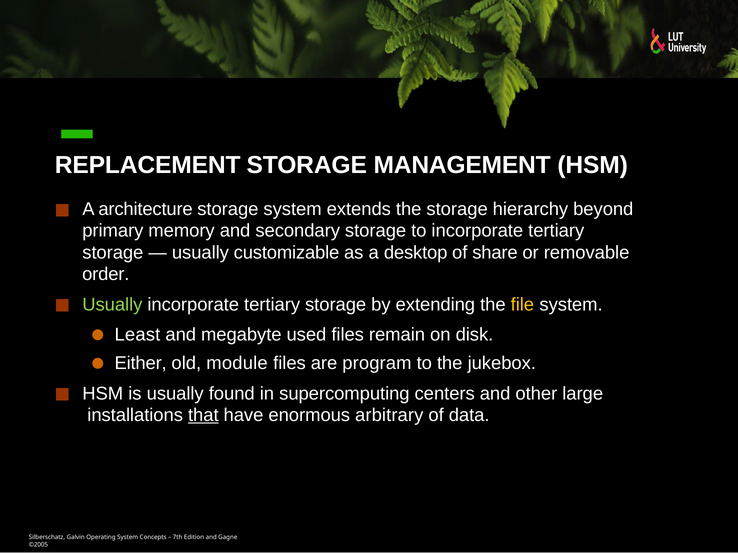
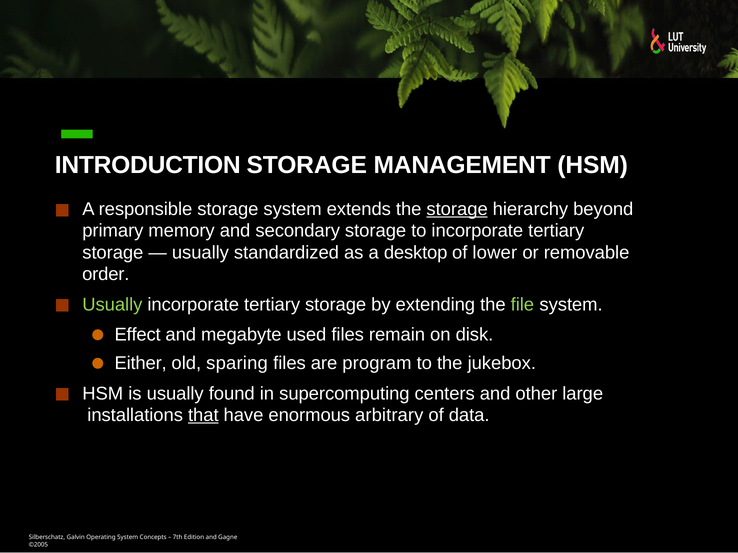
REPLACEMENT: REPLACEMENT -> INTRODUCTION (148, 165)
architecture: architecture -> responsible (146, 209)
storage underline: none -> present (457, 209)
customizable: customizable -> standardized (286, 253)
share: share -> lower (495, 253)
file colour: yellow -> light green (522, 305)
Least: Least -> Effect (138, 335)
module: module -> sparing (237, 363)
